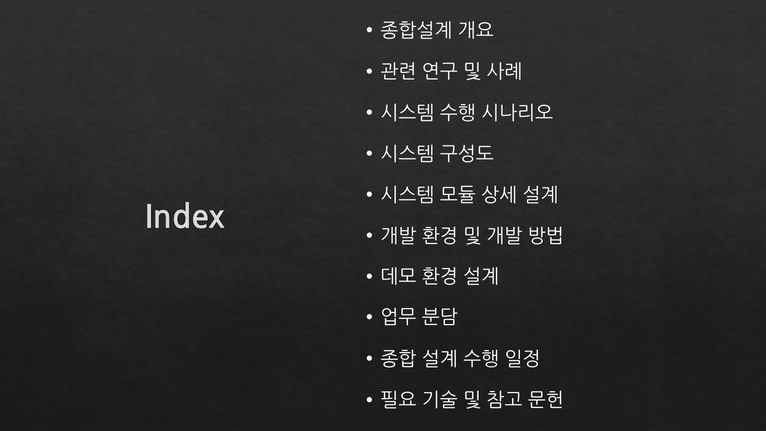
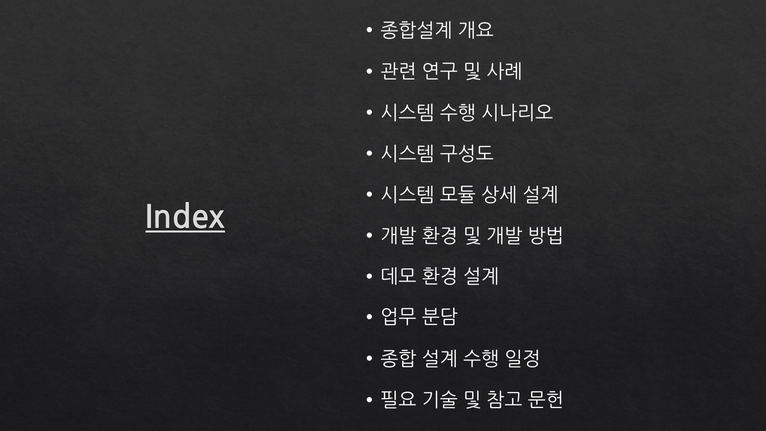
Index underline: none -> present (185, 218)
